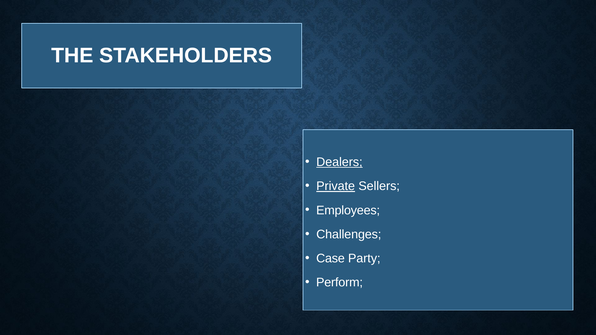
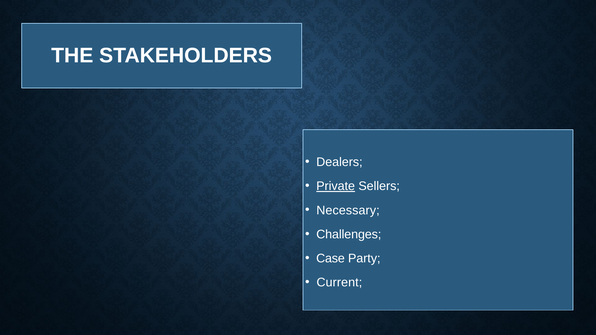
Dealers underline: present -> none (339, 162)
Employees: Employees -> Necessary (348, 210)
Perform: Perform -> Current (339, 283)
